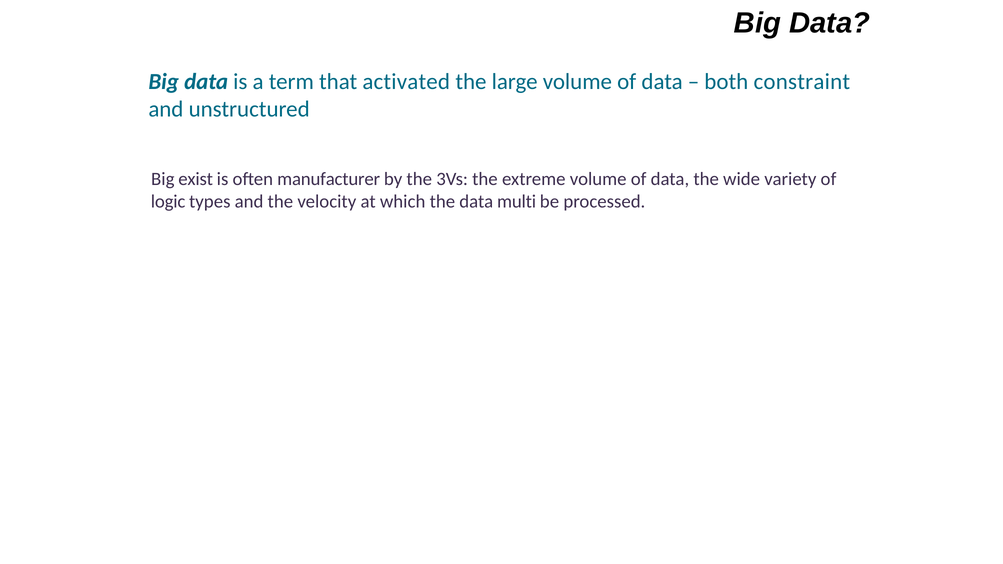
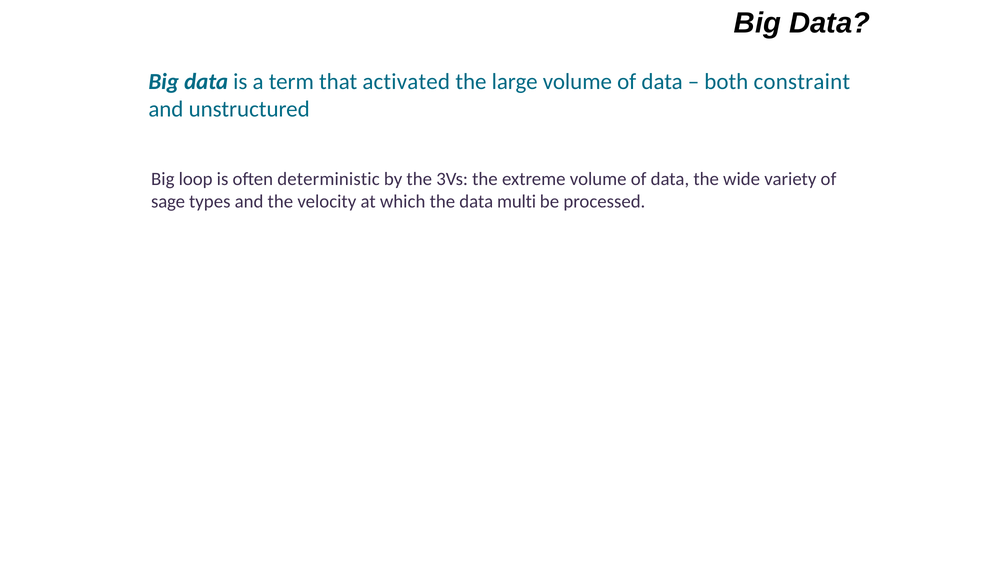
exist: exist -> loop (196, 179)
manufacturer: manufacturer -> deterministic (329, 179)
logic: logic -> sage (168, 202)
